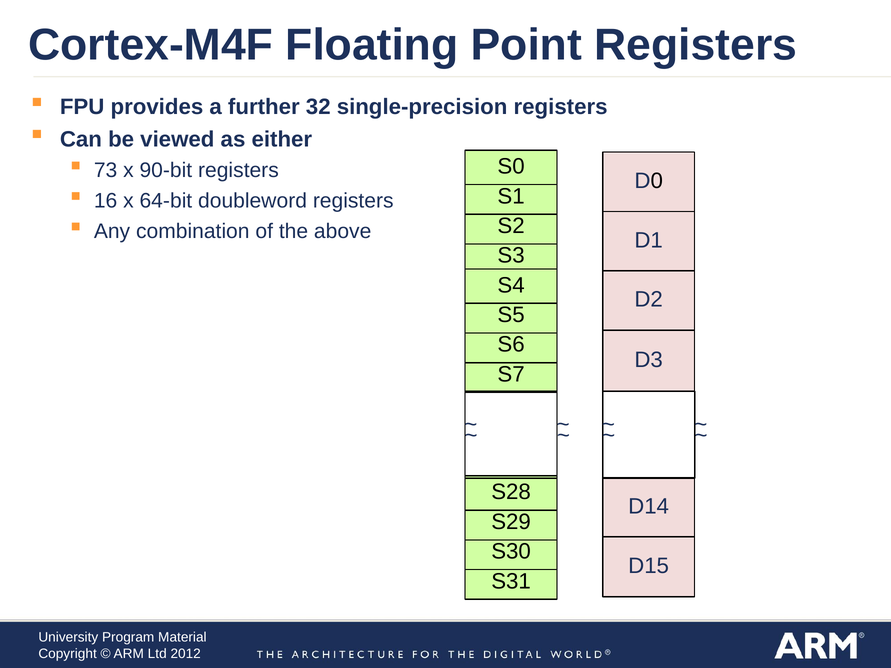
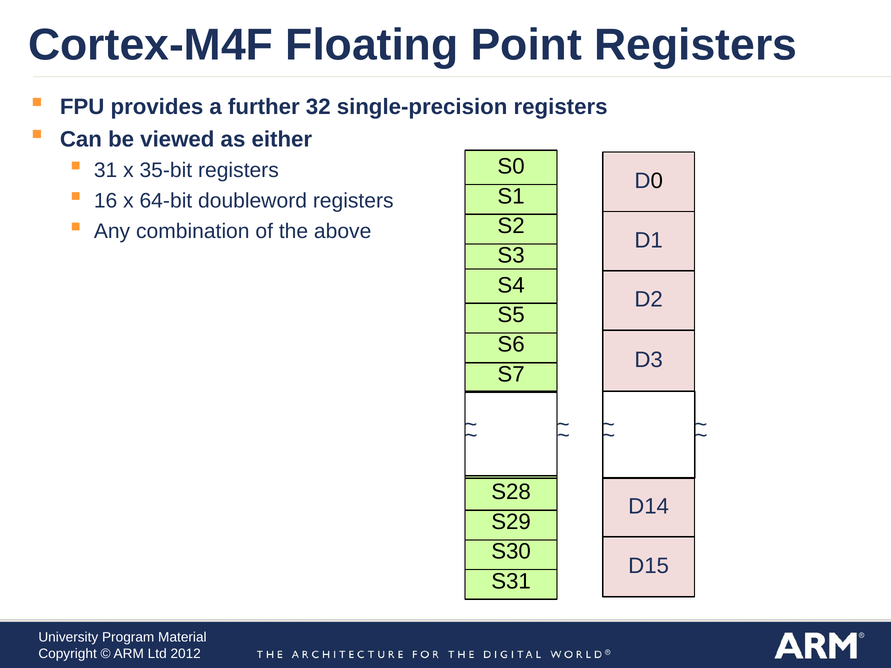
73: 73 -> 31 (106, 171)
90-bit: 90-bit -> 35-bit (166, 171)
